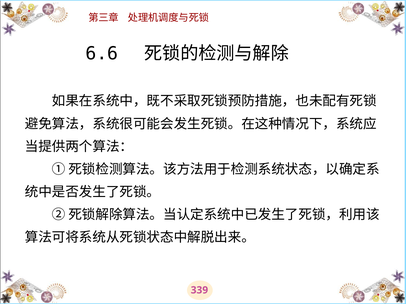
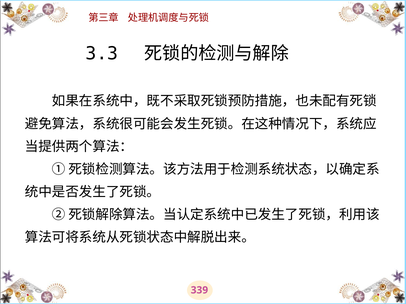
6.6: 6.6 -> 3.3 (102, 54)
